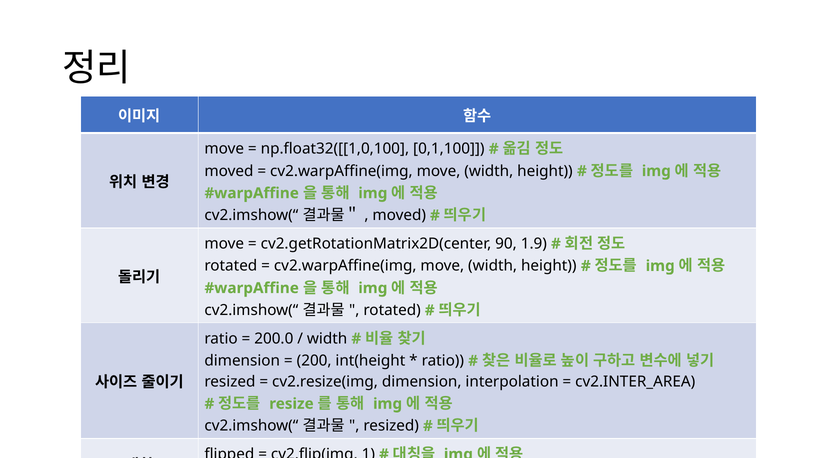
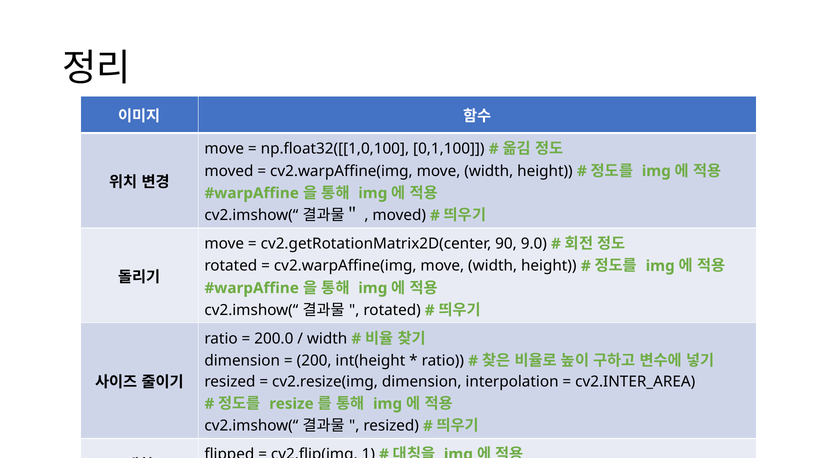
1.9: 1.9 -> 9.0 (534, 244)
